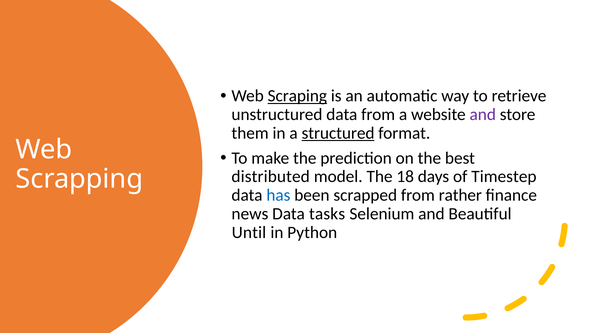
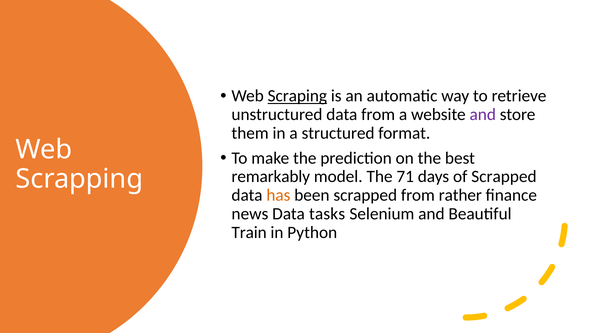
structured underline: present -> none (338, 133)
distributed: distributed -> remarkably (271, 177)
18: 18 -> 71 (405, 177)
of Timestep: Timestep -> Scrapped (504, 177)
has colour: blue -> orange (278, 195)
Until: Until -> Train (249, 232)
